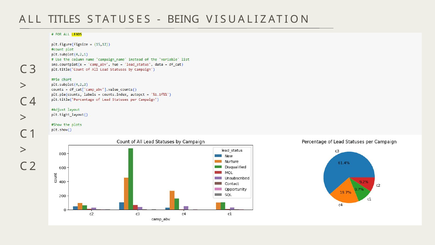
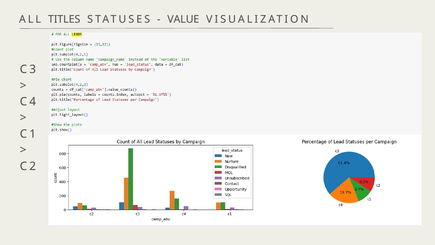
BEING: BEING -> VALUE (183, 19)
